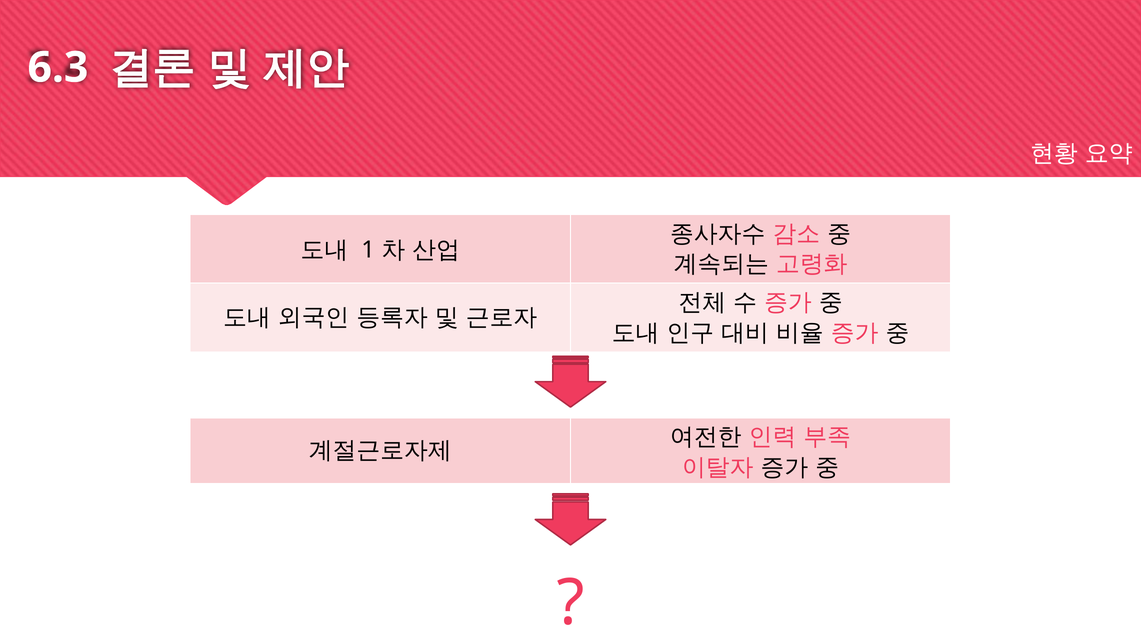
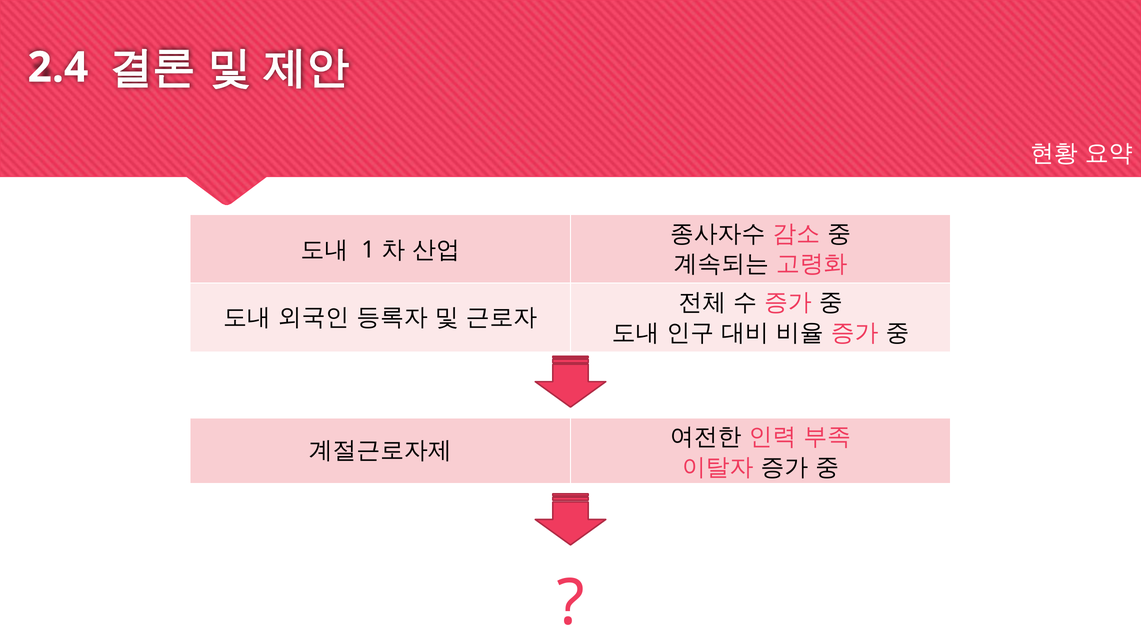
6.3: 6.3 -> 2.4 (58, 68)
